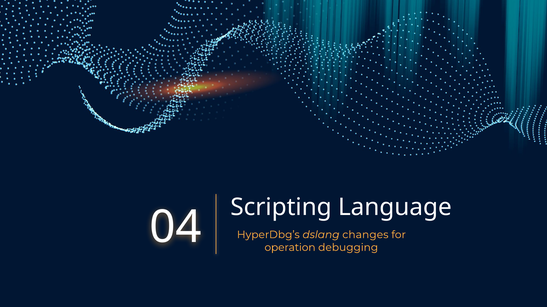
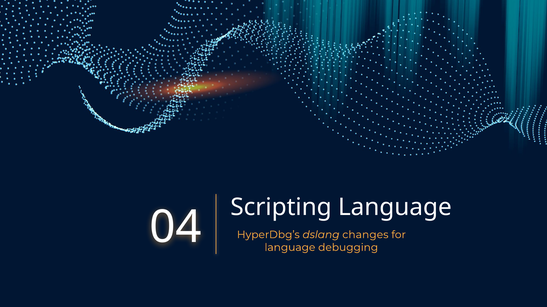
operation: operation -> language (290, 248)
